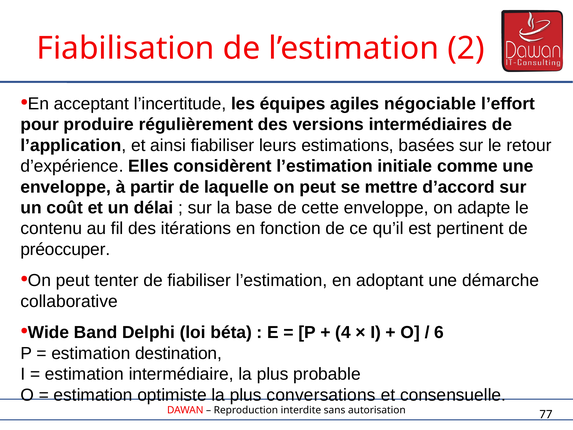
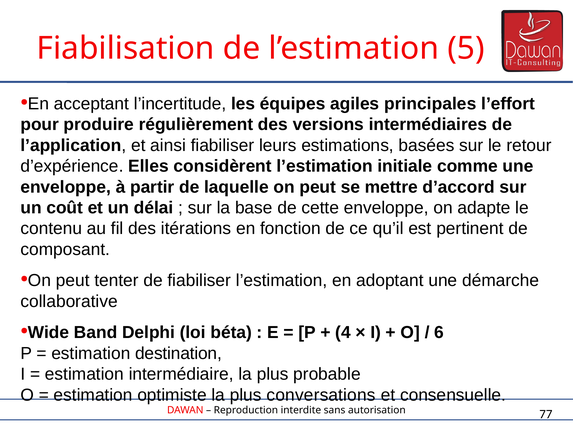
2: 2 -> 5 (466, 48)
négociable: négociable -> principales (430, 104)
préoccuper: préoccuper -> composant (65, 249)
